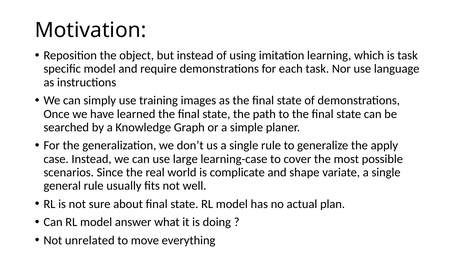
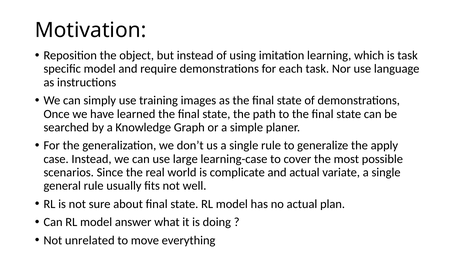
and shape: shape -> actual (304, 172)
